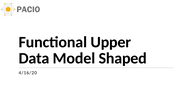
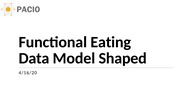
Upper: Upper -> Eating (111, 42)
